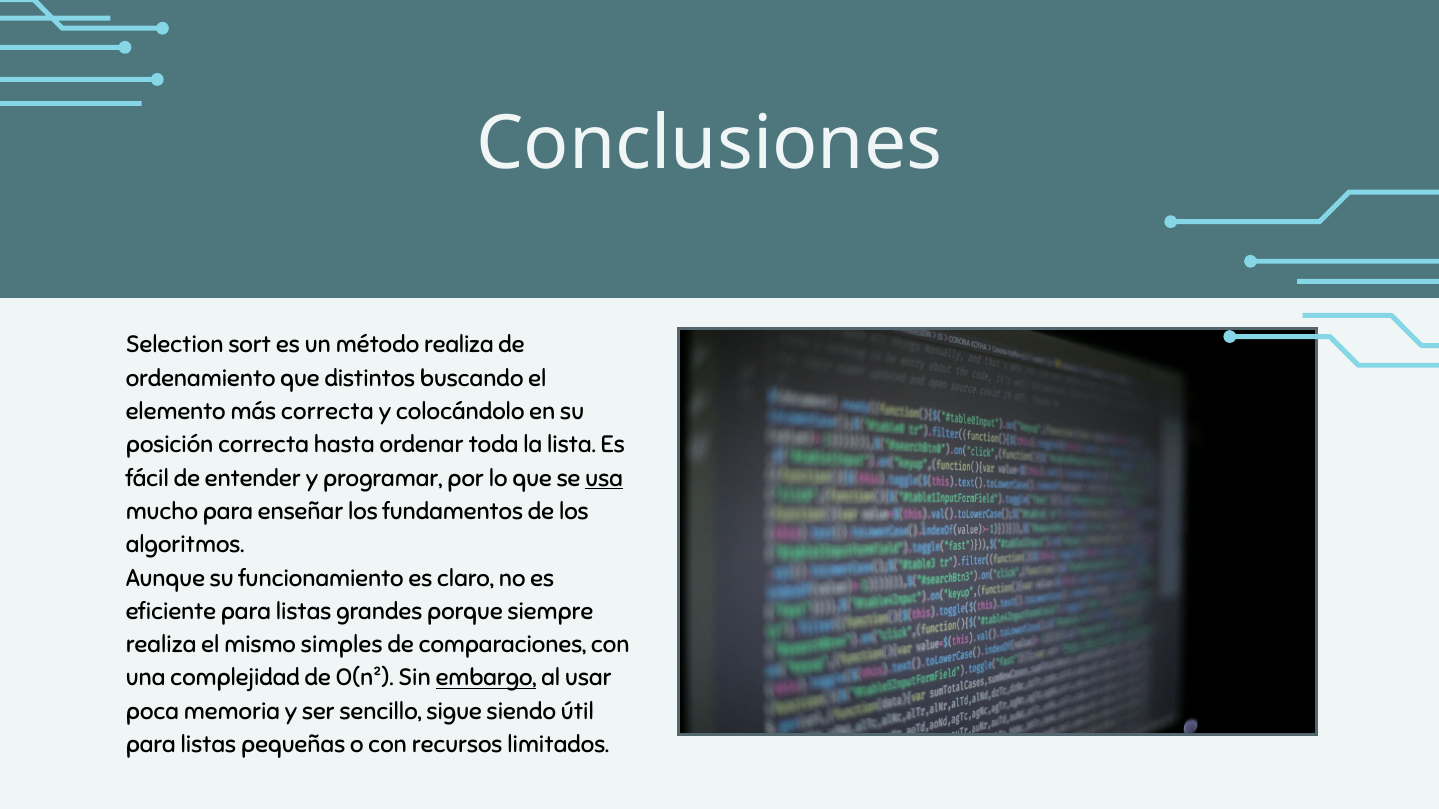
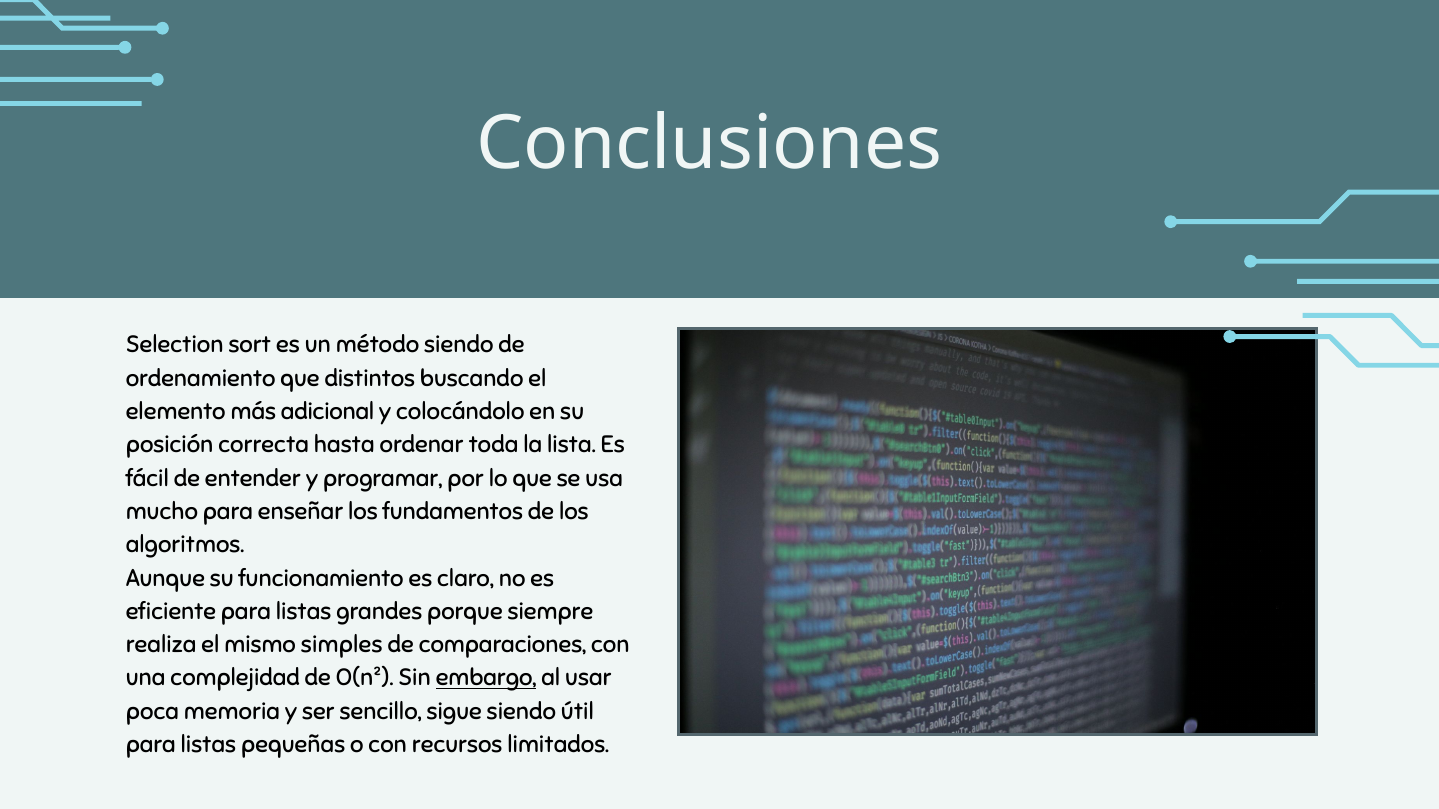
método realiza: realiza -> siendo (459, 345)
más correcta: correcta -> adicional (328, 412)
usa underline: present -> none (604, 478)
